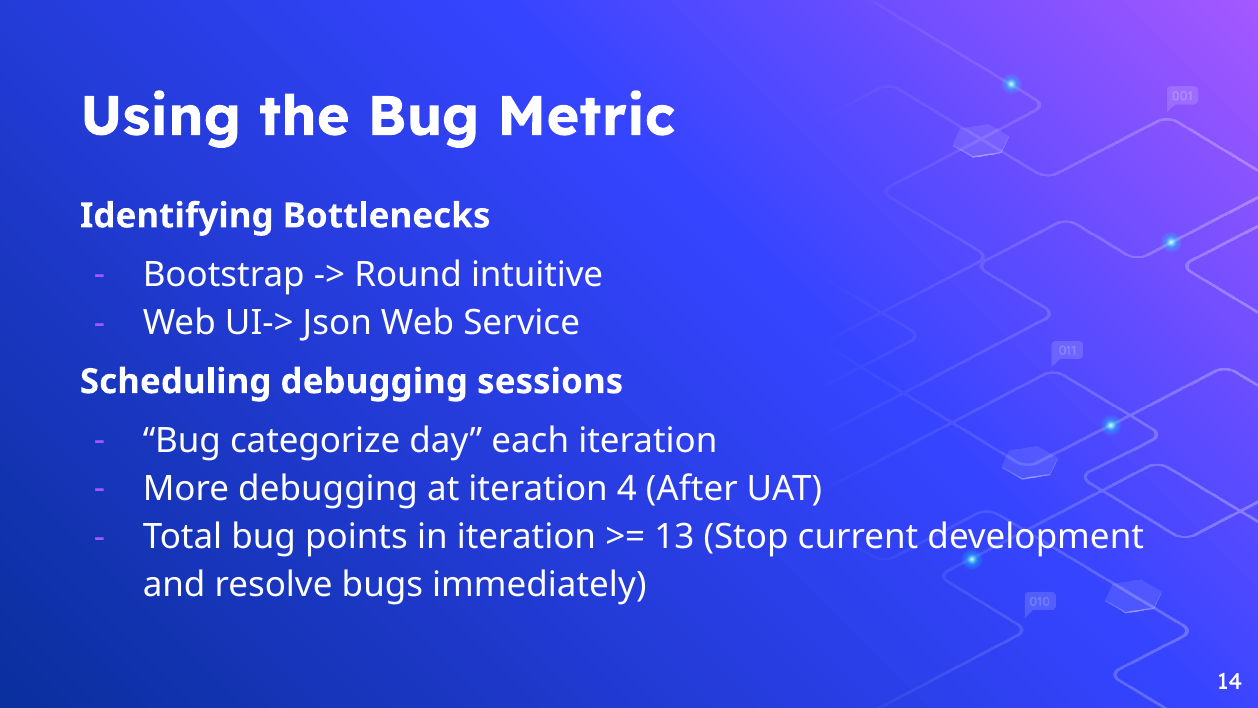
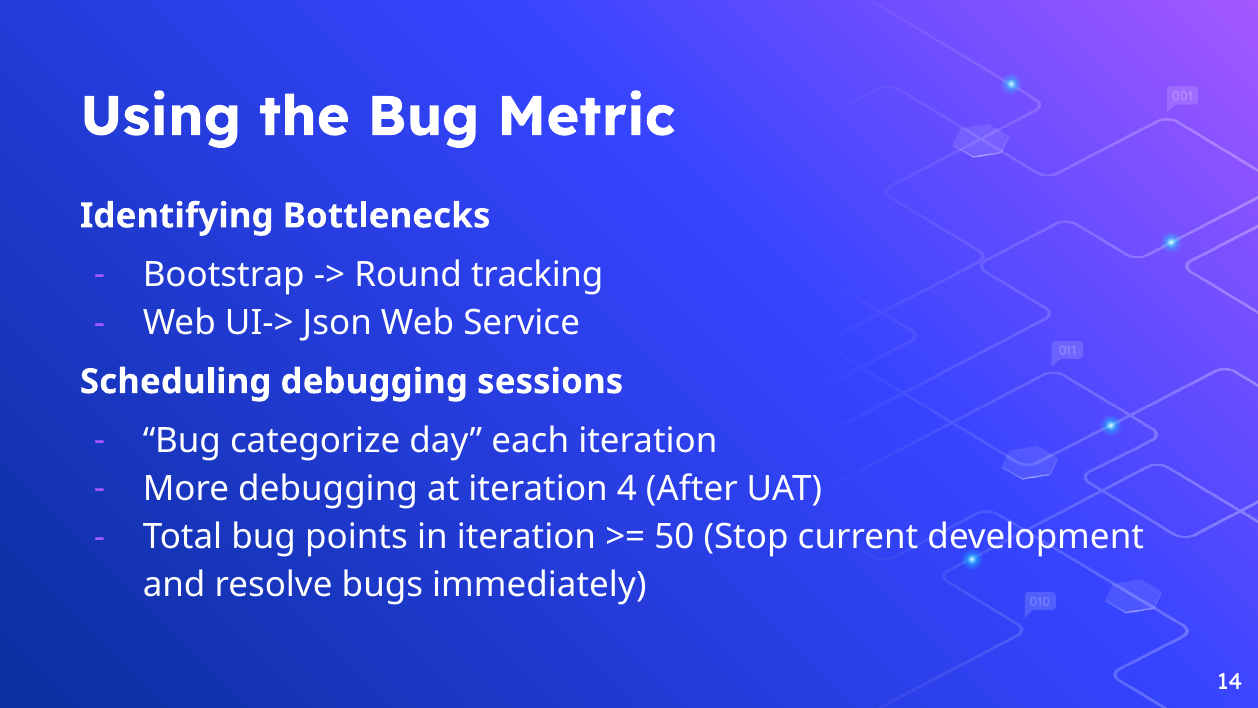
intuitive: intuitive -> tracking (537, 275)
13: 13 -> 50 (674, 537)
